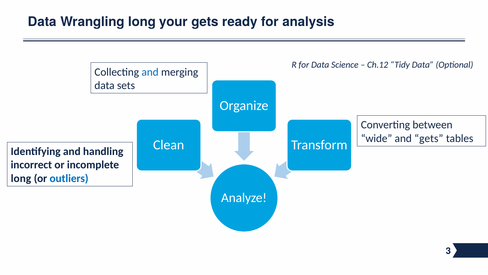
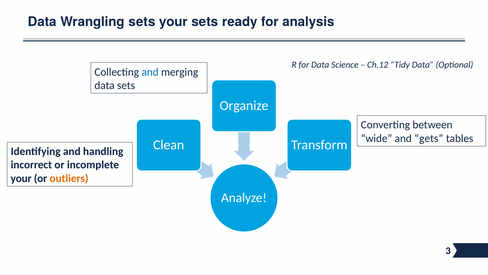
Wrangling long: long -> sets (142, 22)
your gets: gets -> sets (205, 22)
long: long -> your (21, 178)
outliers colour: blue -> orange (69, 178)
